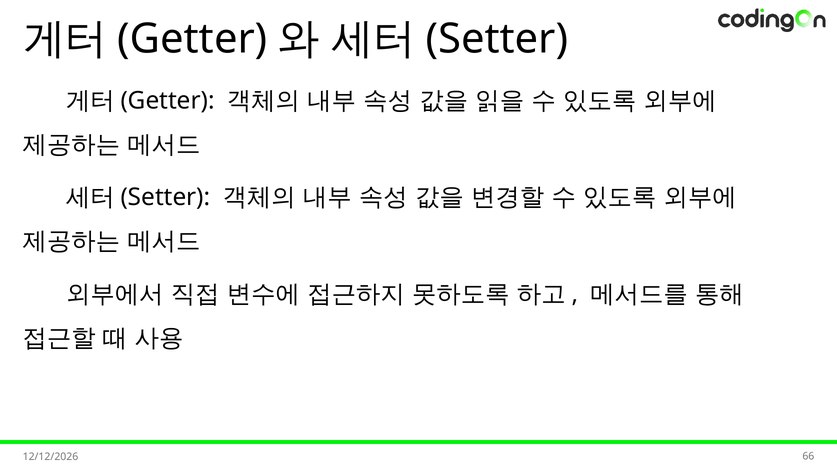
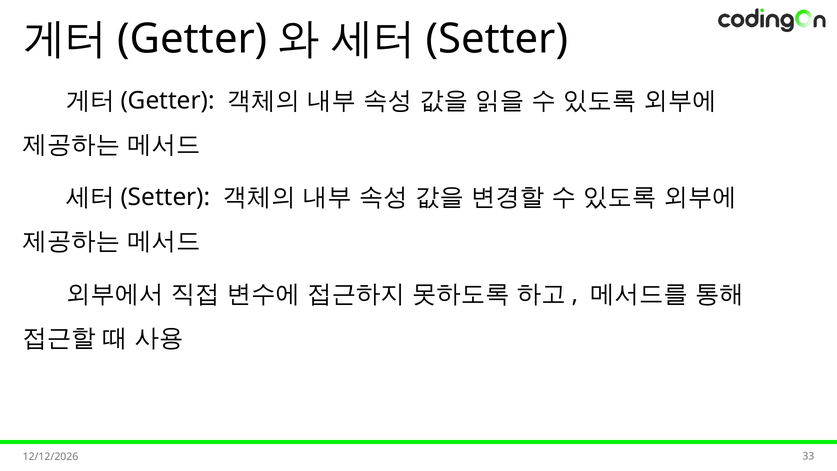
66: 66 -> 33 (808, 456)
